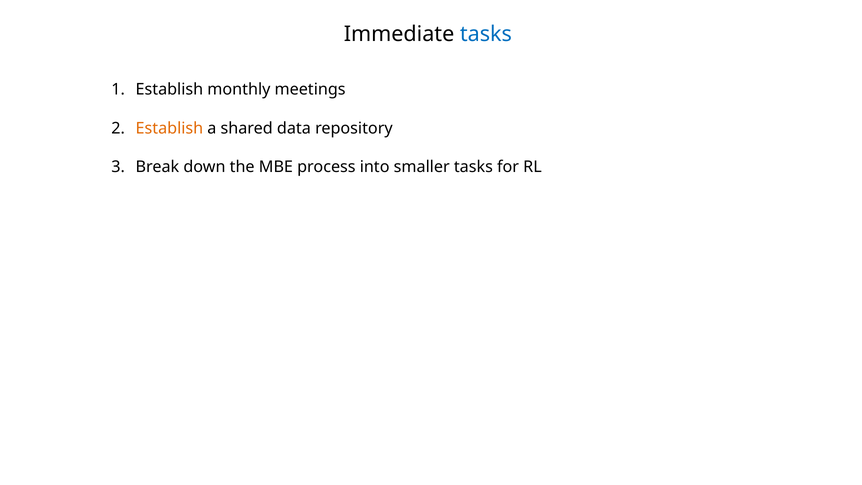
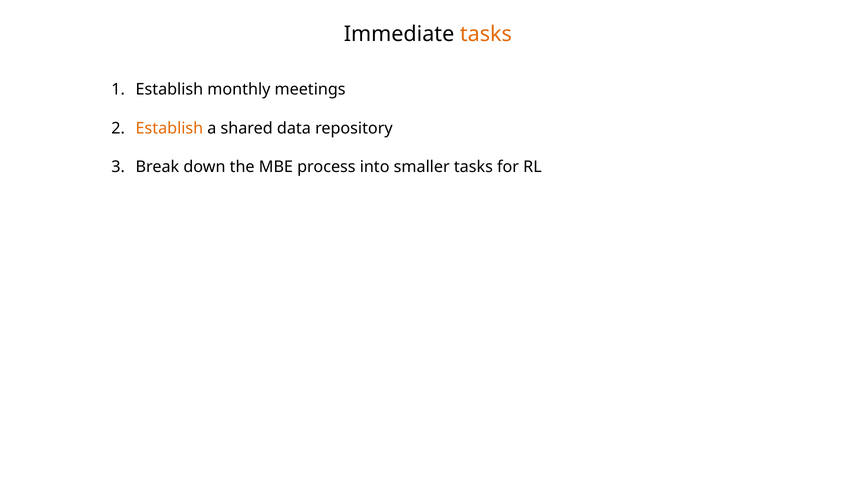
tasks colour: blue -> orange (486, 34)
